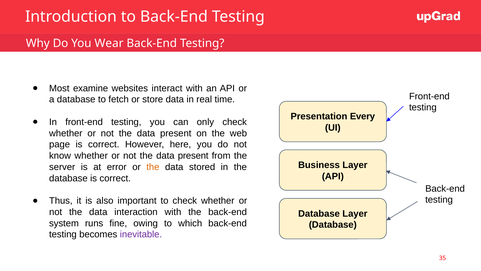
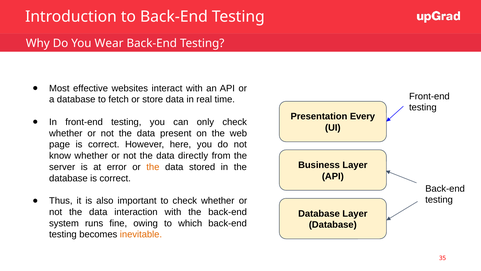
examine: examine -> effective (91, 88)
present: present -> directly (193, 156)
inevitable colour: purple -> orange (141, 234)
